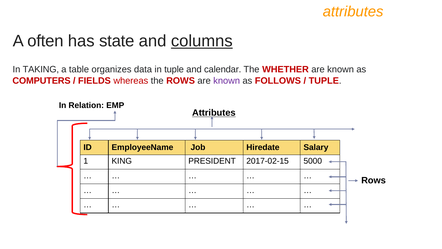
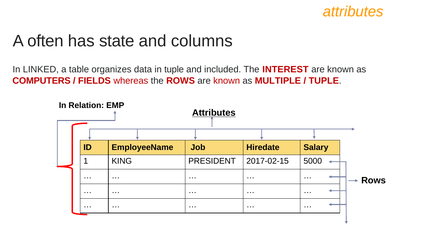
columns underline: present -> none (202, 41)
TAKING: TAKING -> LINKED (41, 69)
calendar: calendar -> included (223, 69)
WHETHER: WHETHER -> INTEREST (285, 69)
known colour: purple -> red (227, 80)
FOLLOWS: FOLLOWS -> MULTIPLE (278, 80)
